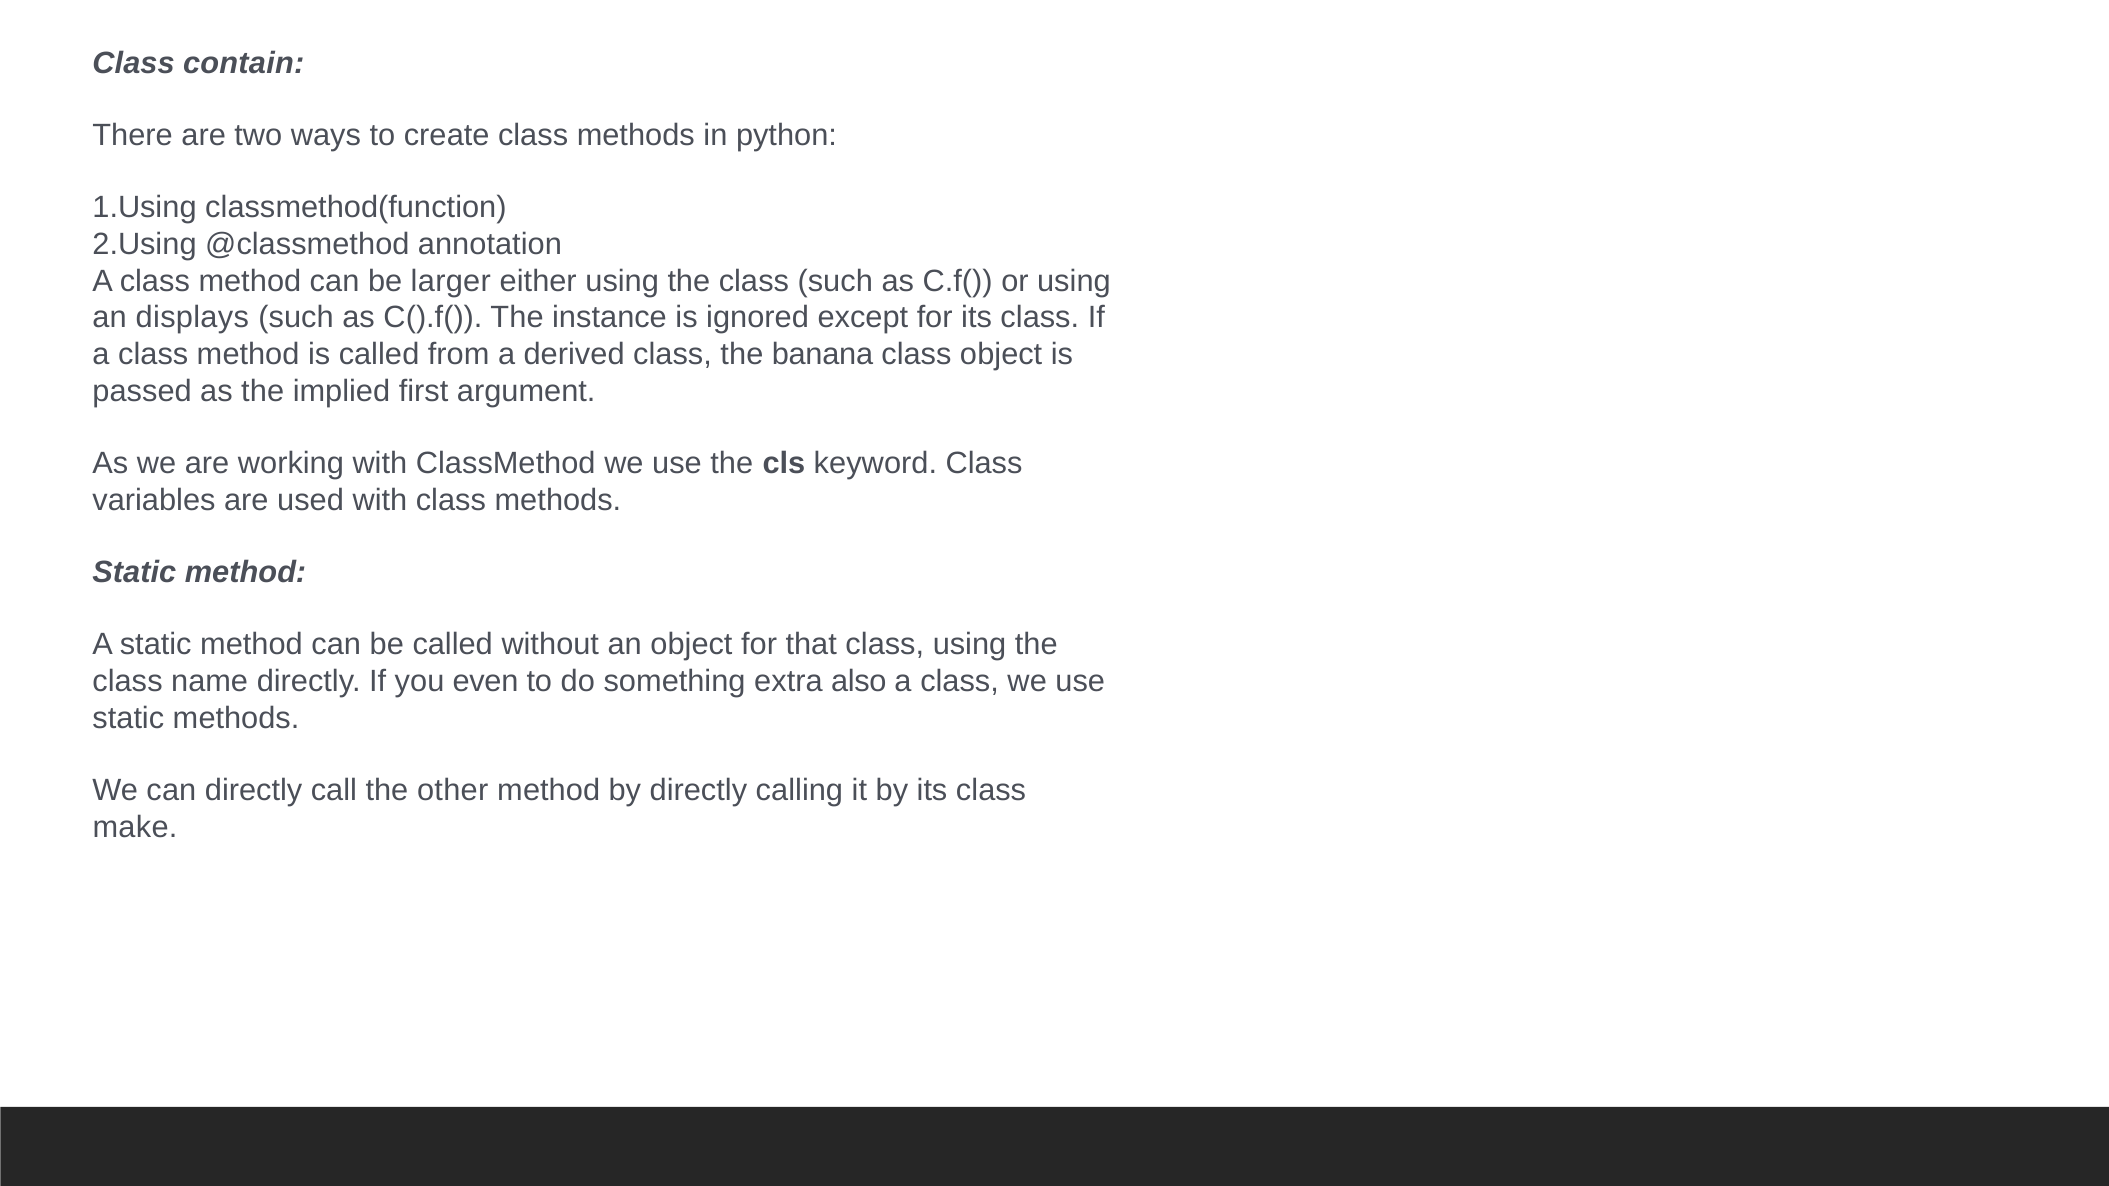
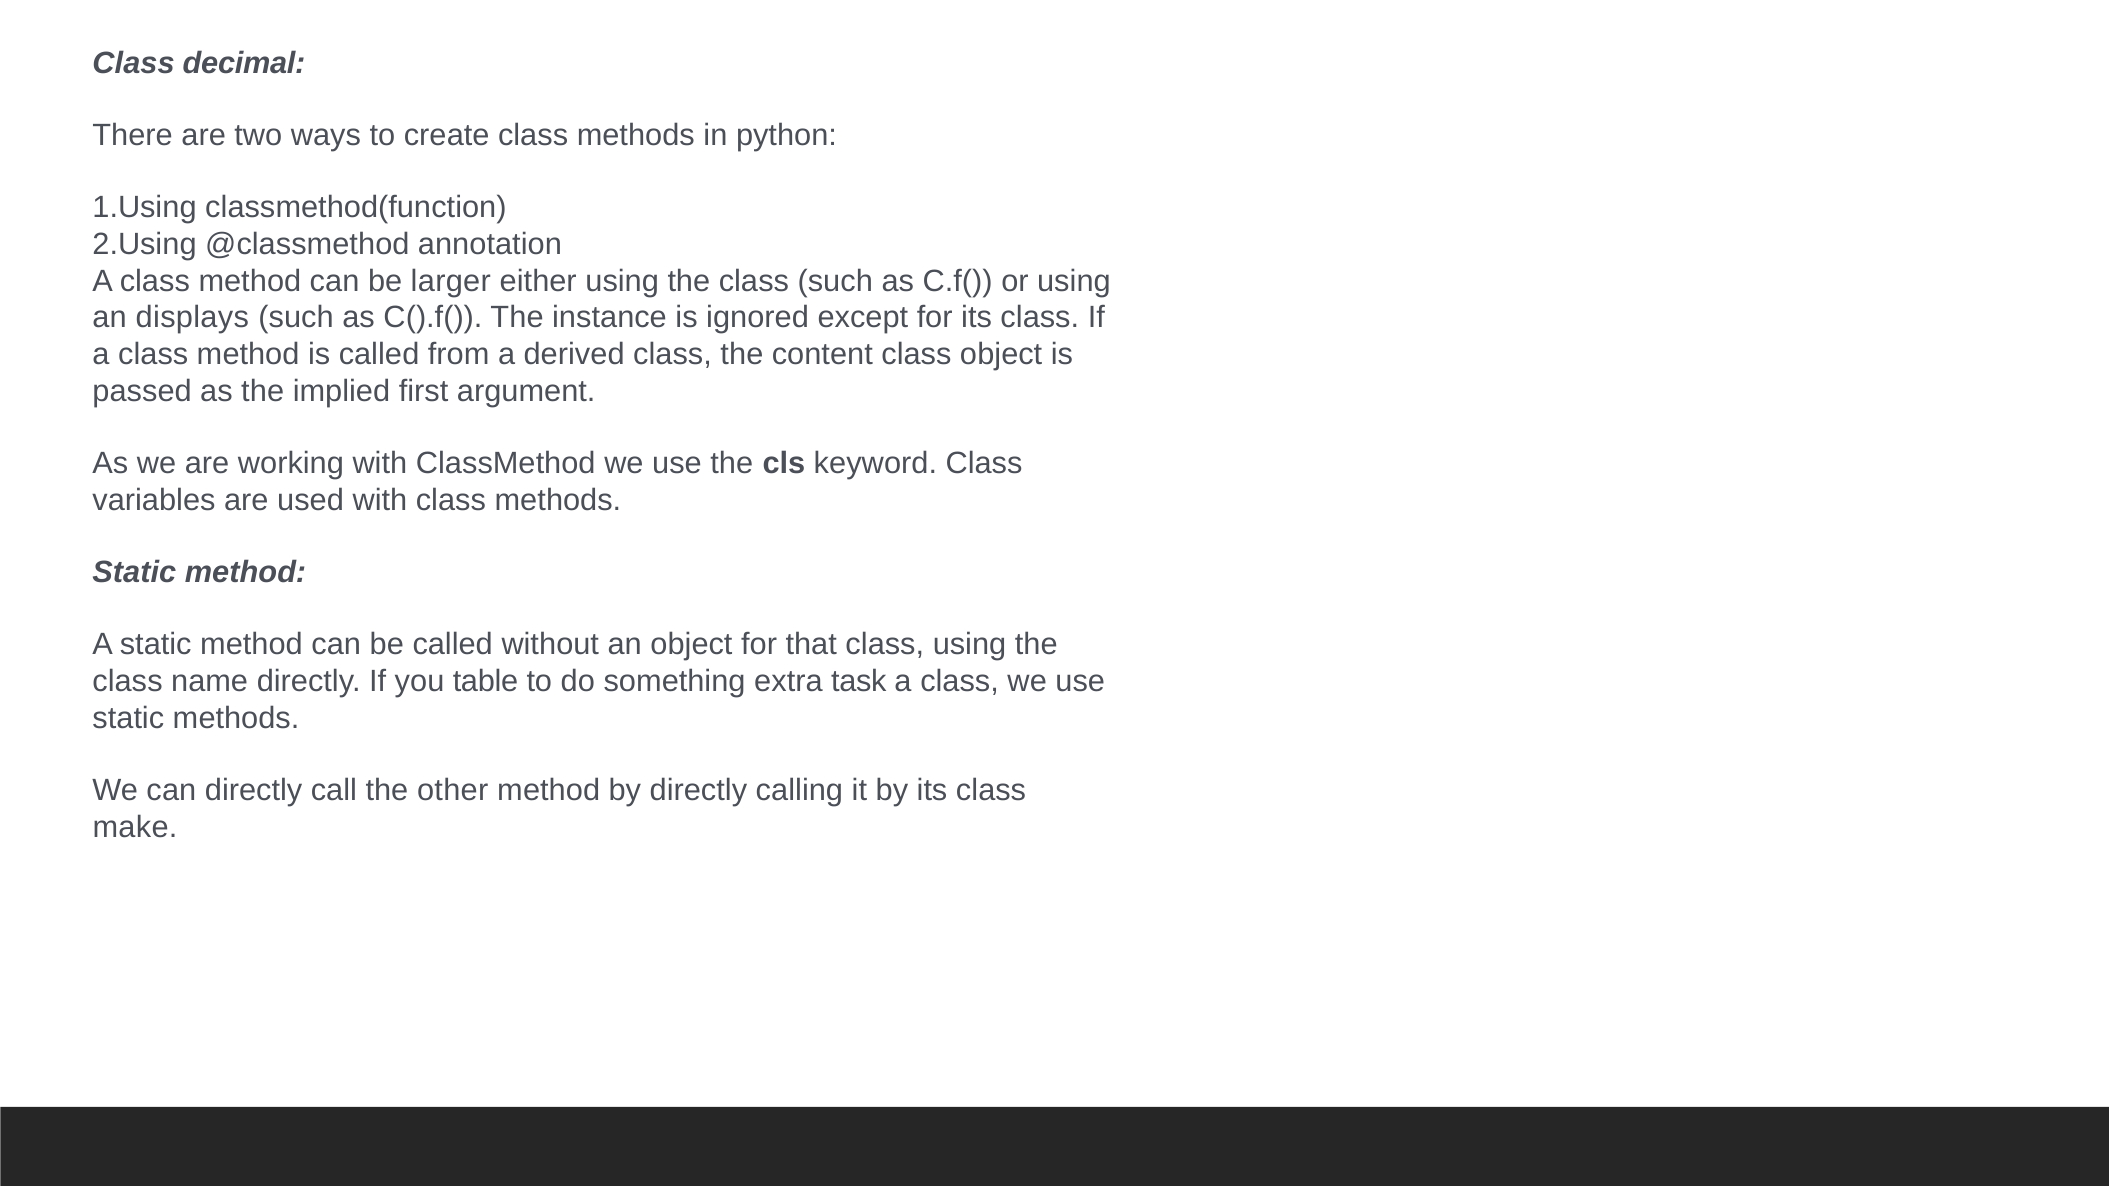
contain: contain -> decimal (244, 63)
banana: banana -> content (822, 355)
even: even -> table (486, 682)
also: also -> task (859, 682)
